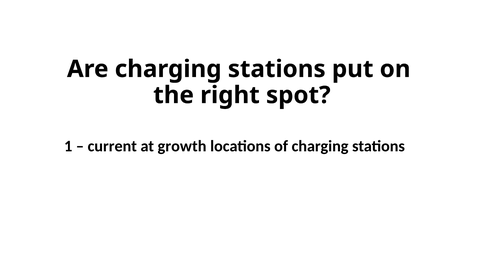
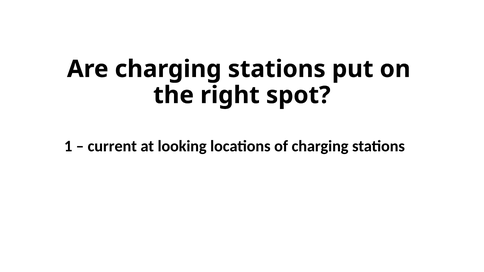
growth: growth -> looking (182, 146)
